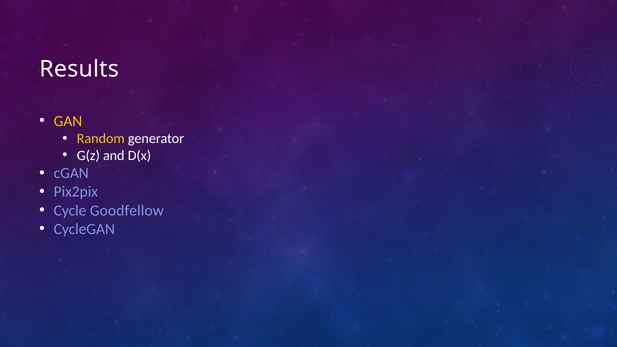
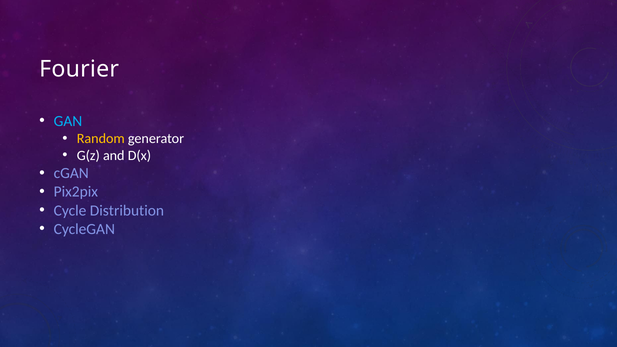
Results: Results -> Fourier (79, 69)
GAN colour: yellow -> light blue (68, 121)
Goodfellow: Goodfellow -> Distribution (127, 210)
